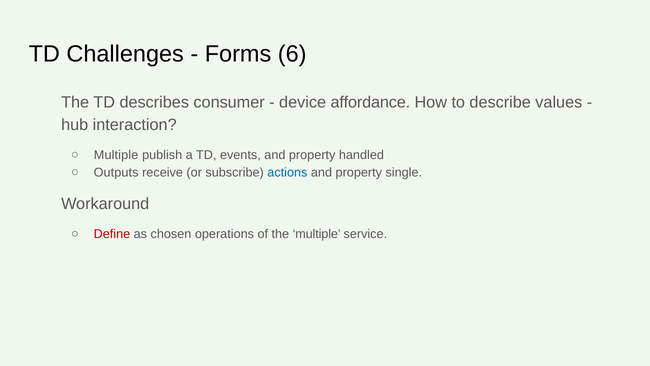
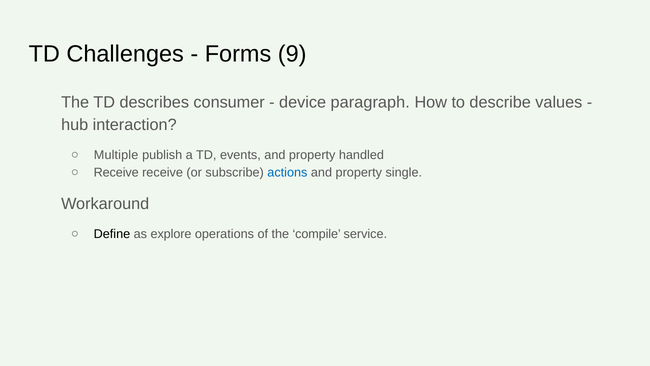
6: 6 -> 9 (292, 54)
affordance: affordance -> paragraph (370, 102)
Outputs: Outputs -> Receive (116, 172)
Define colour: red -> black (112, 234)
chosen: chosen -> explore (171, 234)
the multiple: multiple -> compile (317, 234)
